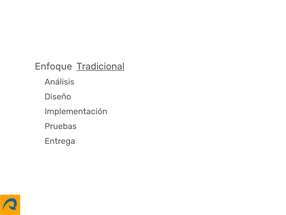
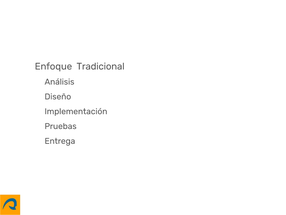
Tradicional underline: present -> none (101, 66)
